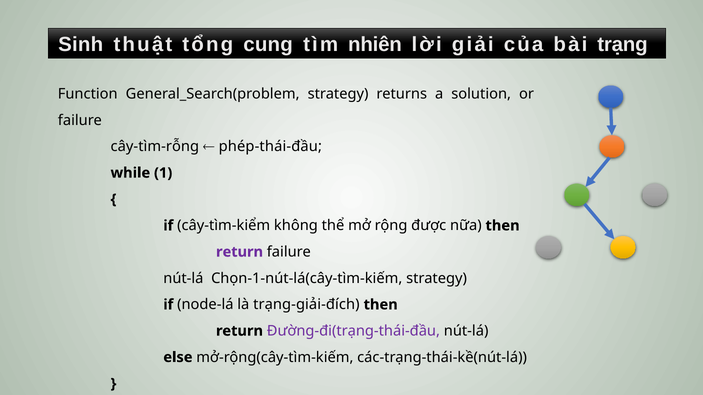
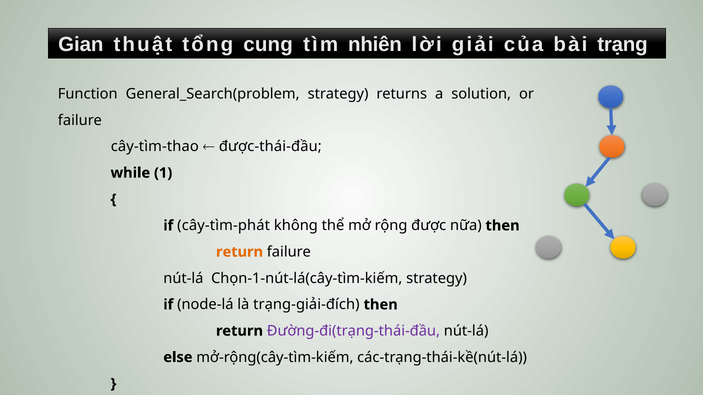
Sinh: Sinh -> Gian (81, 45)
cây-tìm-rỗng: cây-tìm-rỗng -> cây-tìm-thao (155, 147)
phép-thái-đầu: phép-thái-đầu -> được-thái-đầu (270, 147)
cây-tìm-kiểm: cây-tìm-kiểm -> cây-tìm-phát (224, 226)
return colour: purple -> orange (240, 252)
